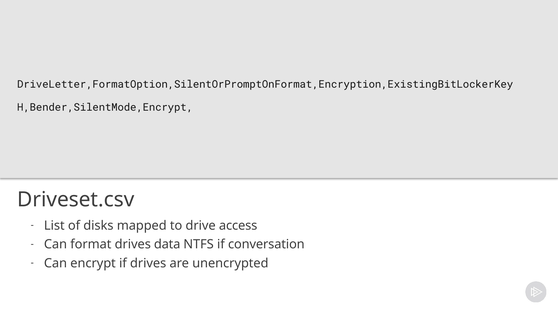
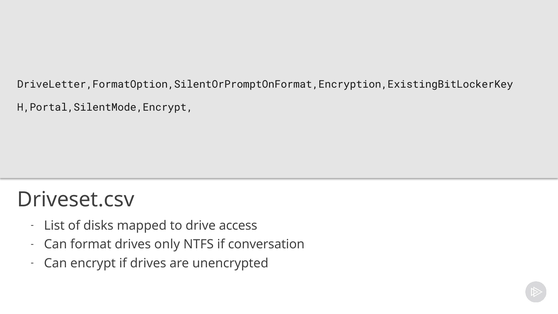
H,Bender,SilentMode,Encrypt: H,Bender,SilentMode,Encrypt -> H,Portal,SilentMode,Encrypt (105, 107)
data: data -> only (167, 244)
